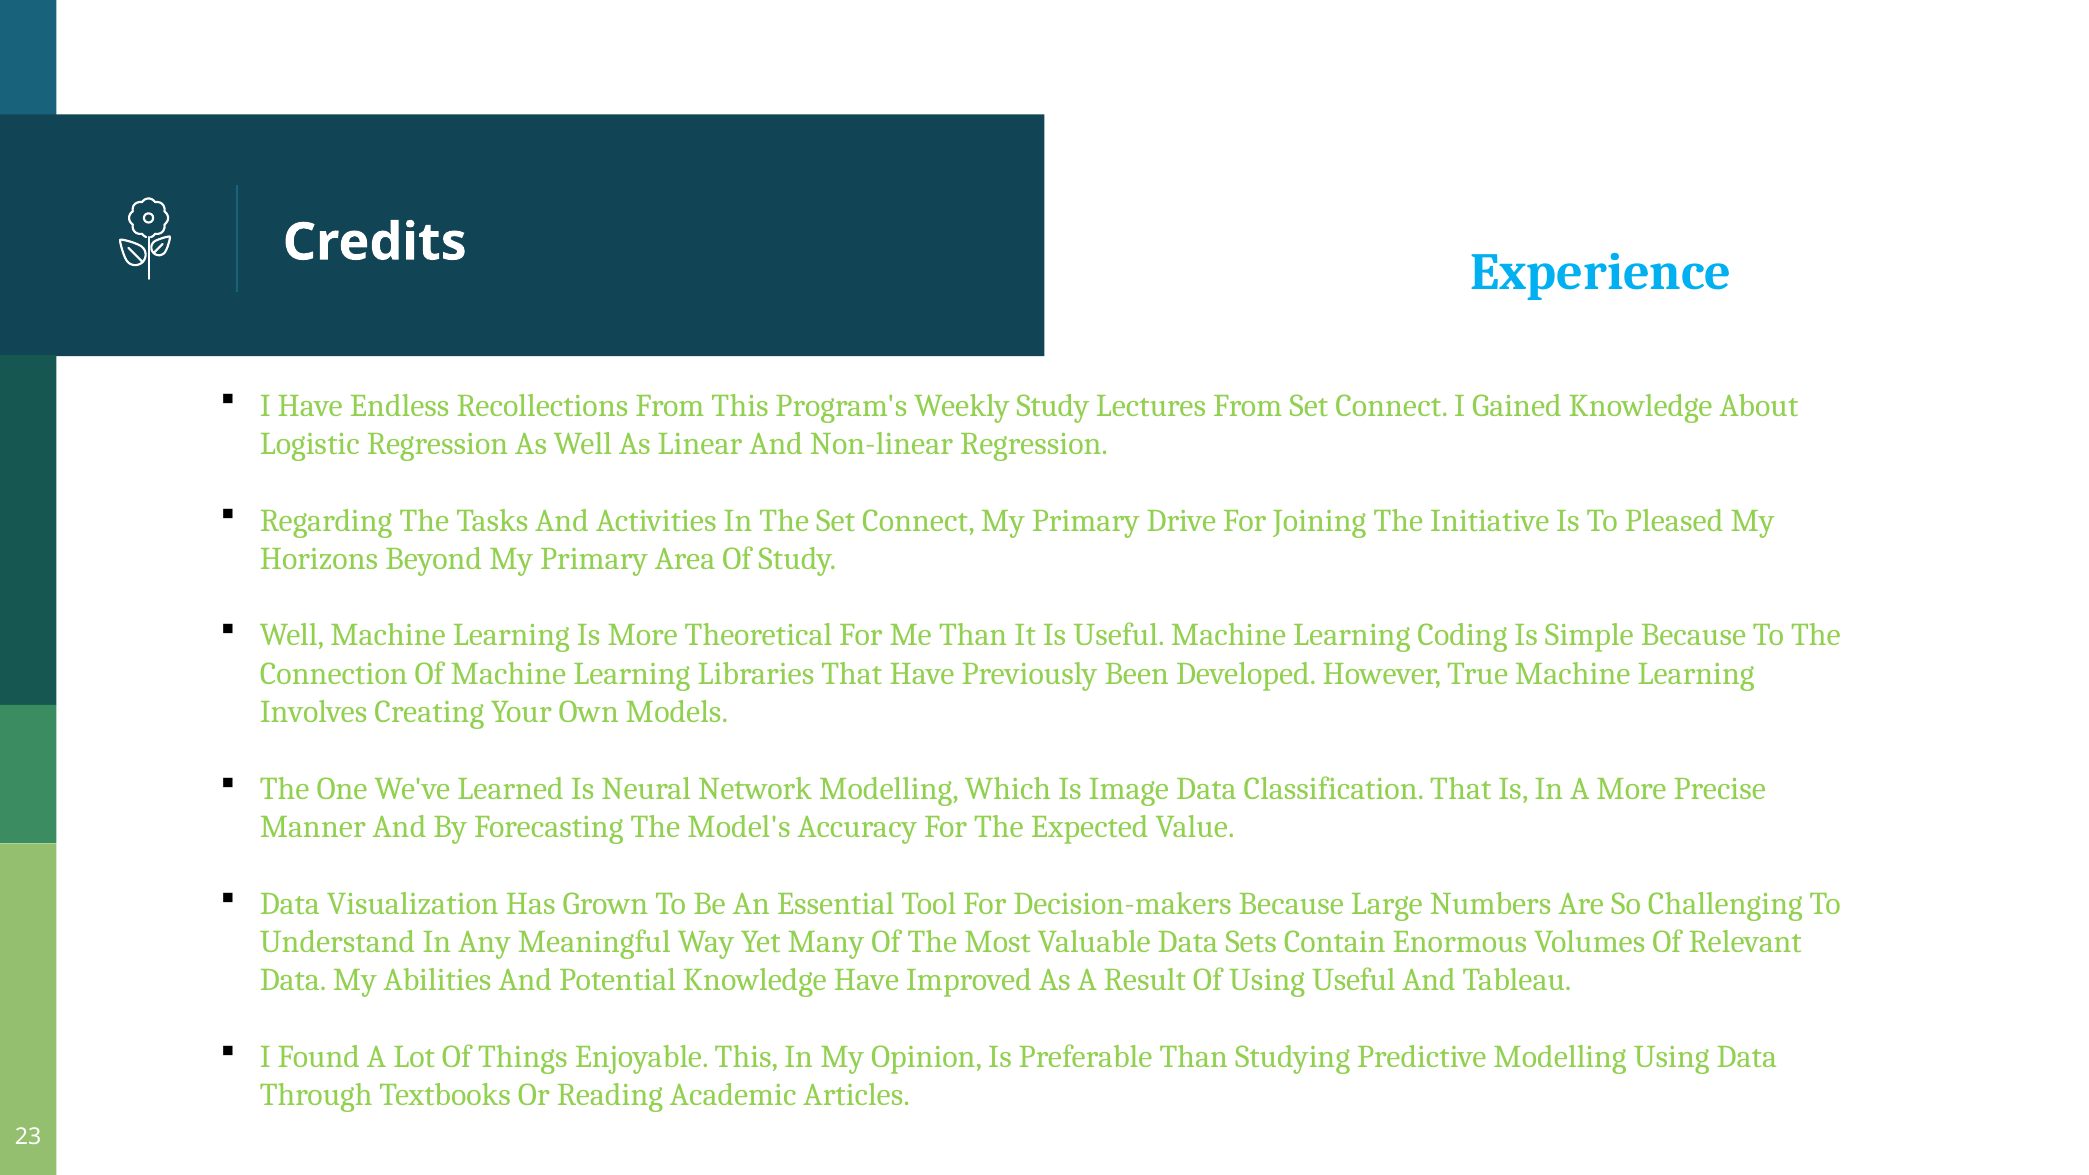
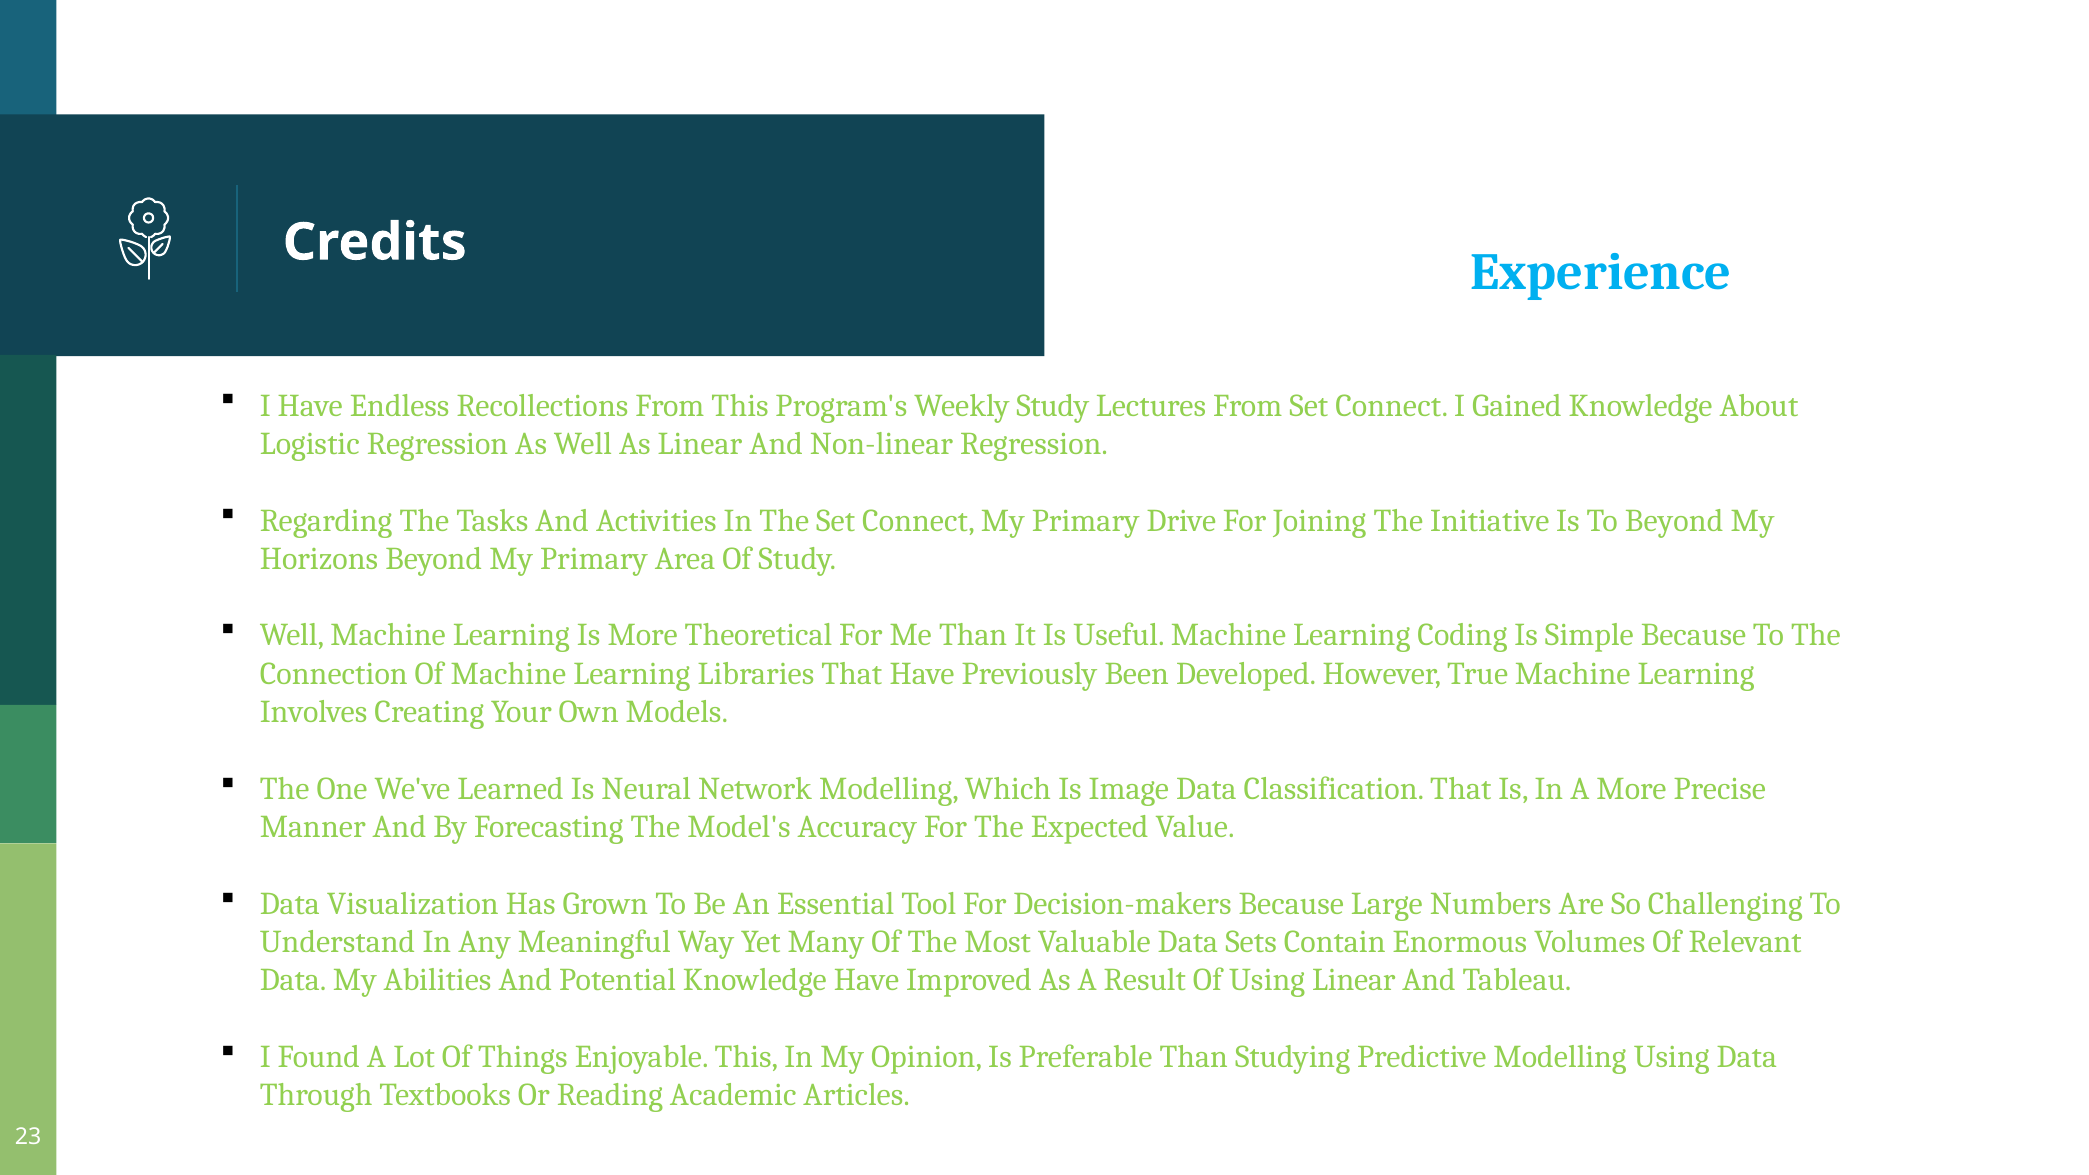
To Pleased: Pleased -> Beyond (1674, 521)
Using Useful: Useful -> Linear (1354, 980)
